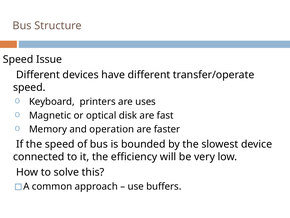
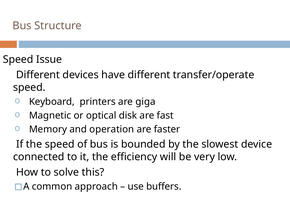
uses: uses -> giga (146, 101)
